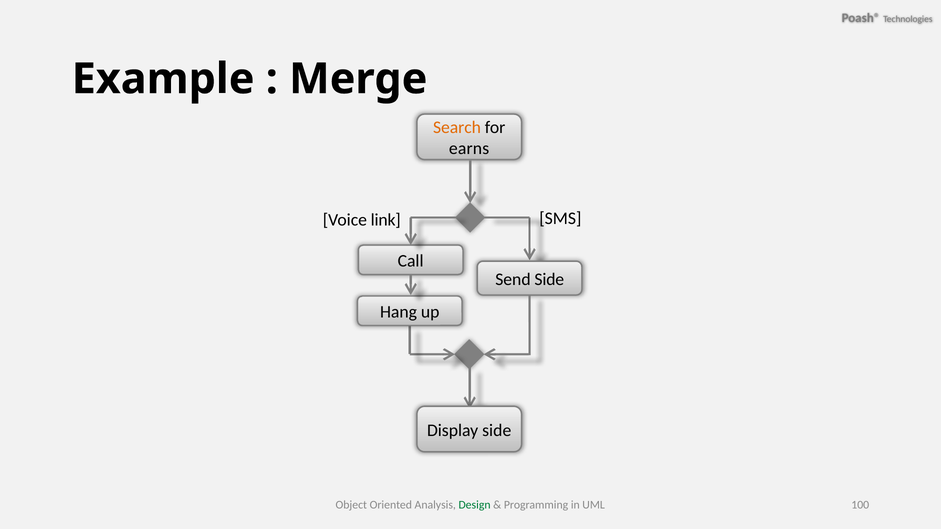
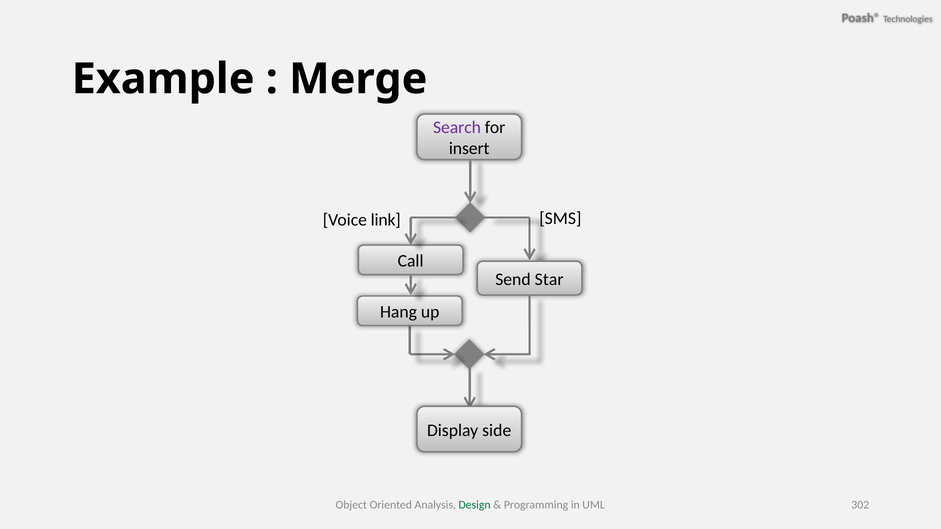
Search colour: orange -> purple (457, 128)
earns: earns -> insert (469, 149)
Send Side: Side -> Star (549, 280)
100: 100 -> 302 (860, 505)
